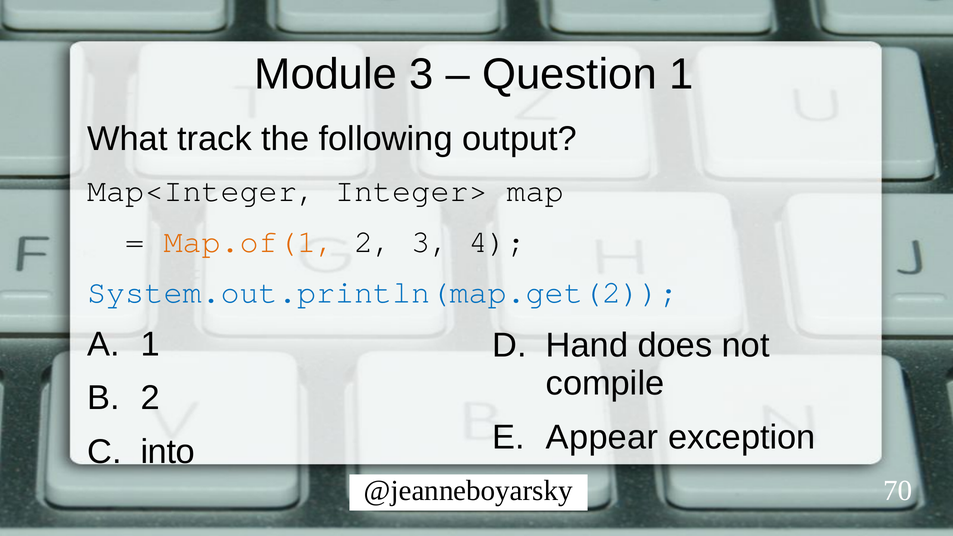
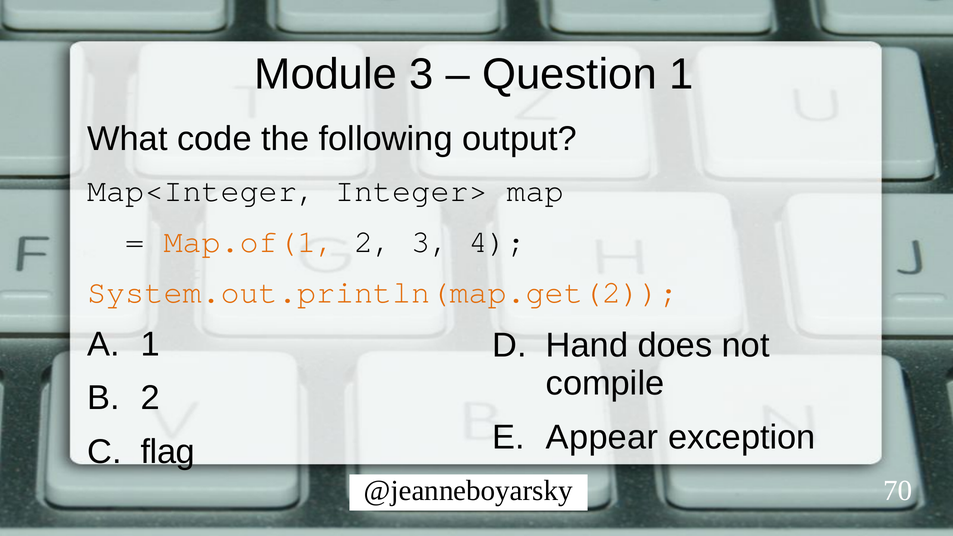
track: track -> code (214, 139)
System.out.println(map.get(2 colour: blue -> orange (383, 292)
into: into -> flag (168, 452)
